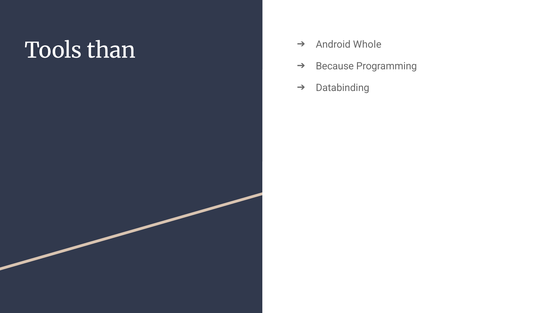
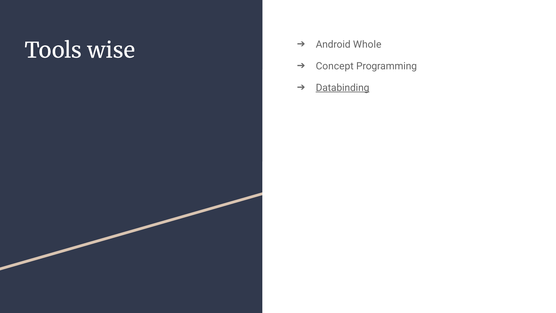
than: than -> wise (111, 50)
Because: Because -> Concept (335, 66)
Databinding underline: none -> present (343, 88)
